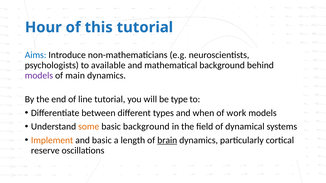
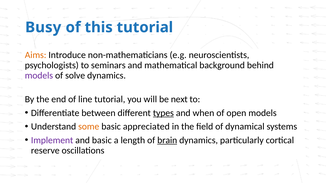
Hour: Hour -> Busy (43, 27)
Aims colour: blue -> orange (36, 55)
available: available -> seminars (108, 65)
main: main -> solve (75, 76)
type: type -> next (179, 100)
types underline: none -> present (163, 113)
work: work -> open (236, 113)
basic background: background -> appreciated (146, 127)
Implement colour: orange -> purple (52, 140)
